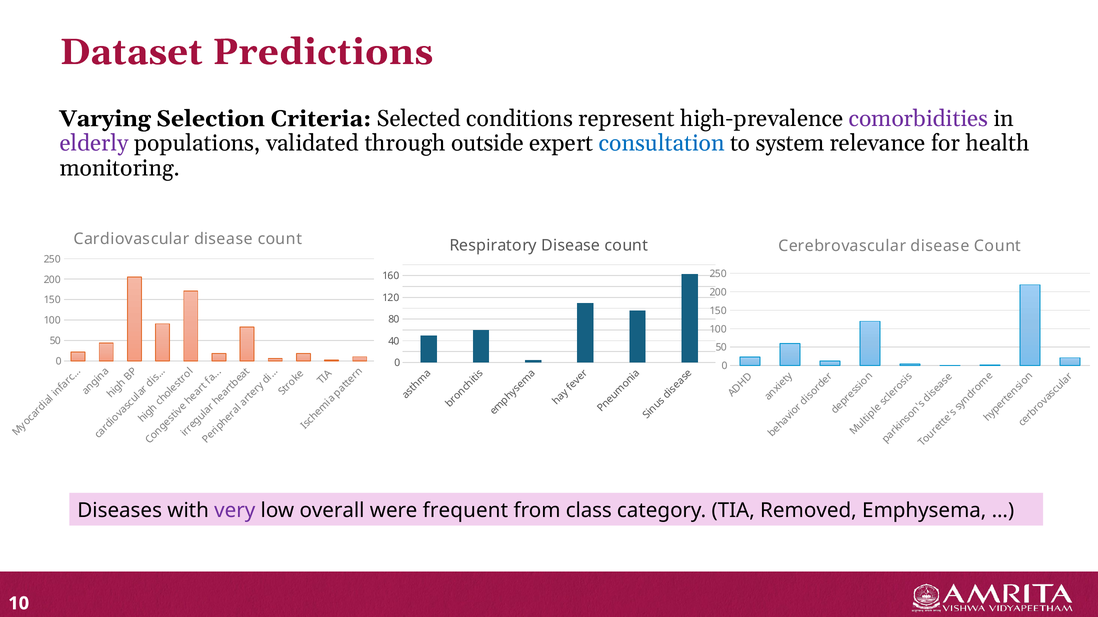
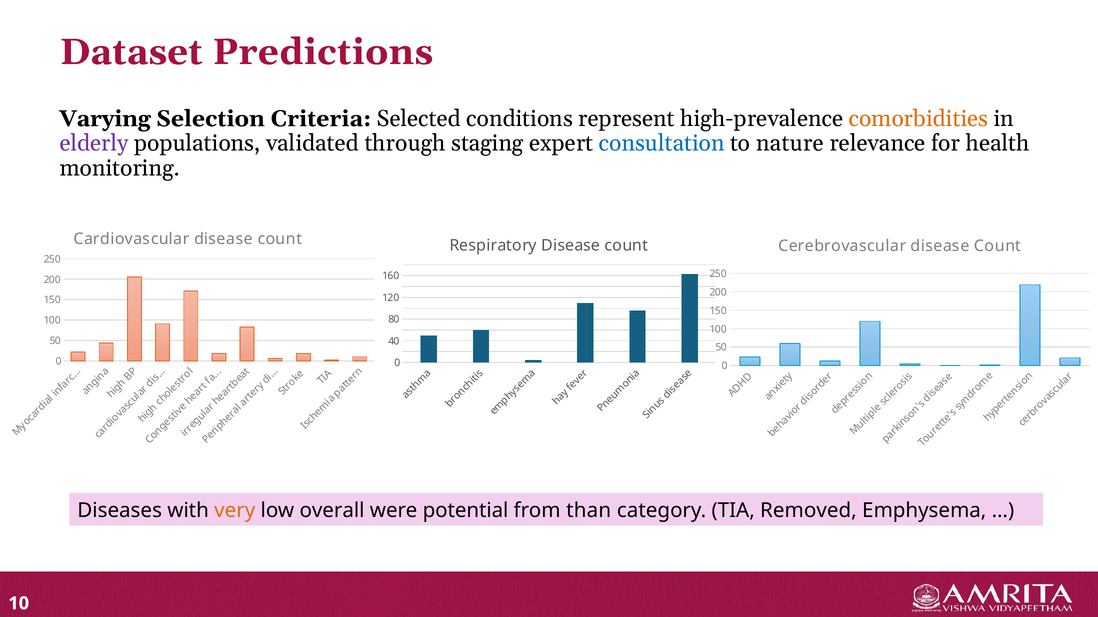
comorbidities colour: purple -> orange (918, 119)
outside: outside -> staging (487, 144)
system: system -> nature (790, 144)
very colour: purple -> orange (235, 511)
frequent: frequent -> potential (466, 511)
class: class -> than (589, 511)
